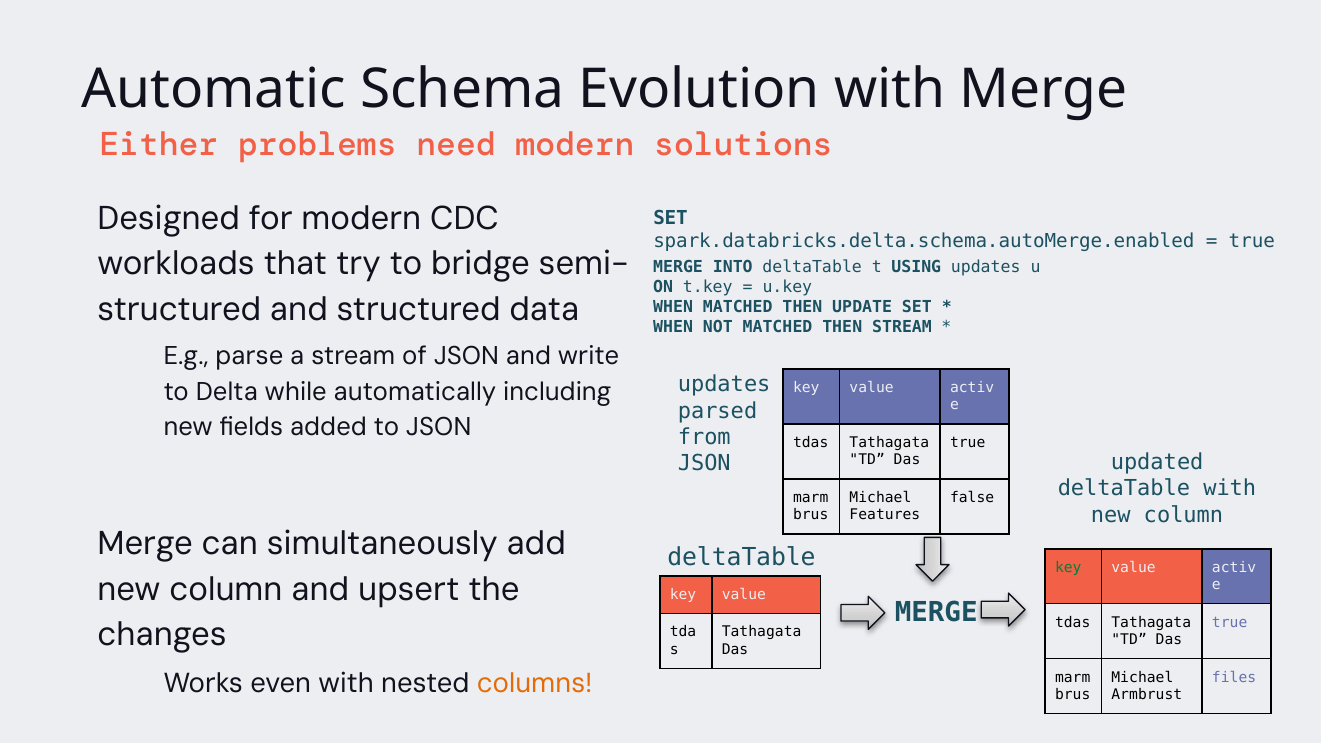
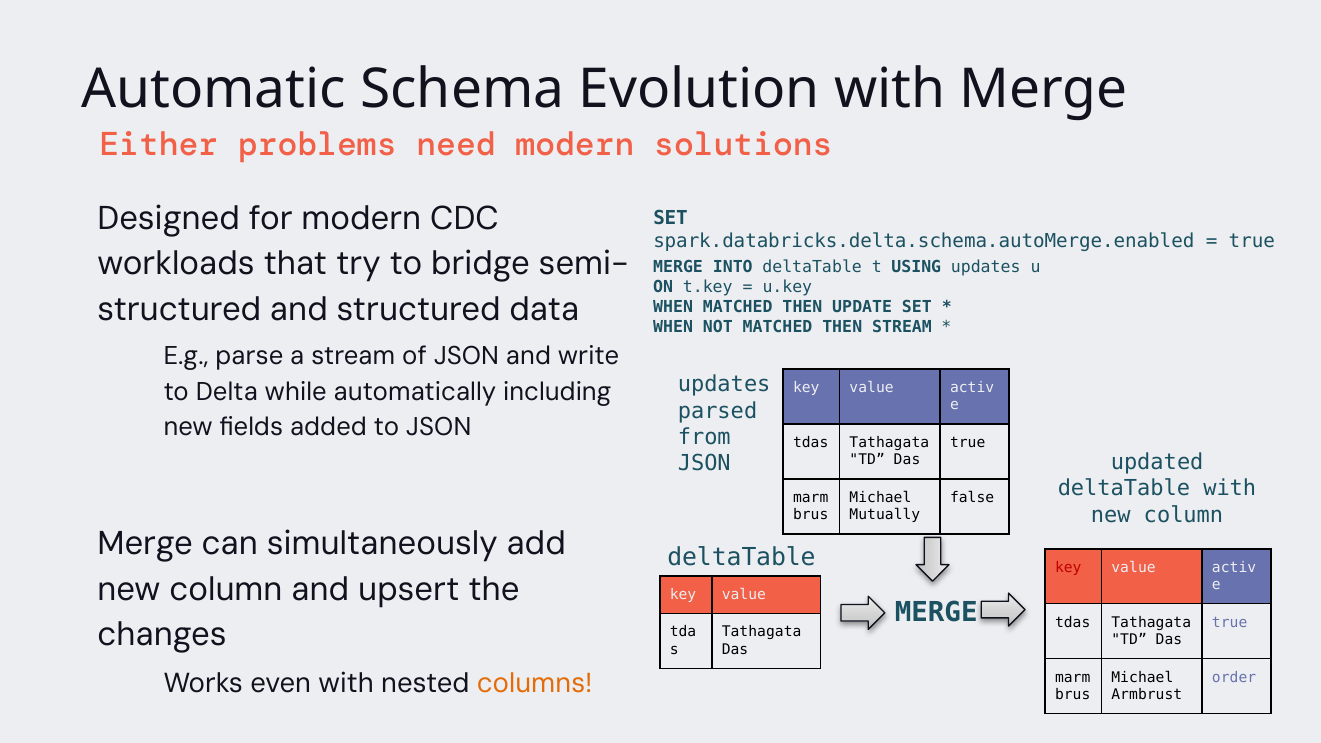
Features: Features -> Mutually (885, 515)
key colour: green -> red (1068, 567)
files: files -> order (1234, 677)
